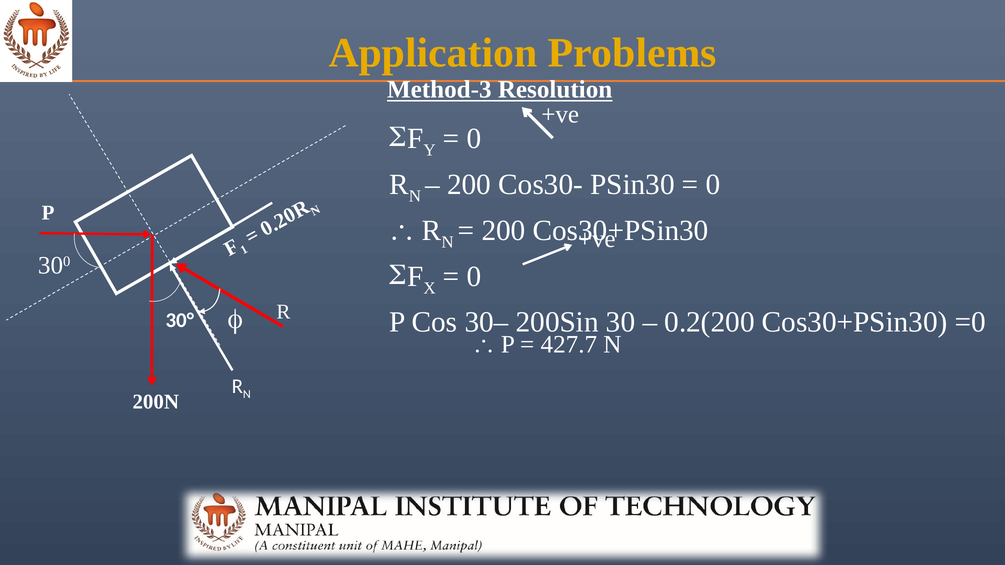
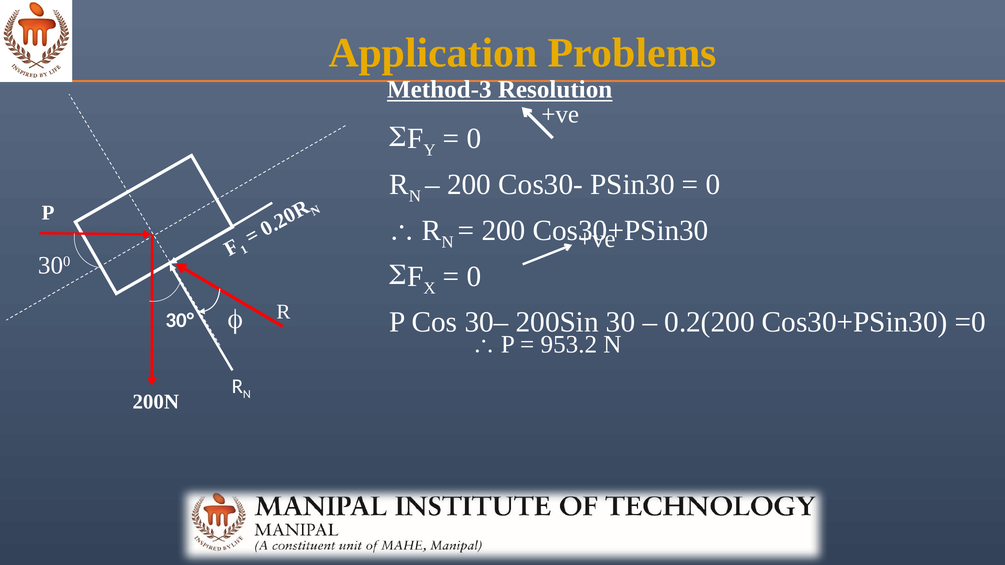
427.7: 427.7 -> 953.2 (569, 345)
